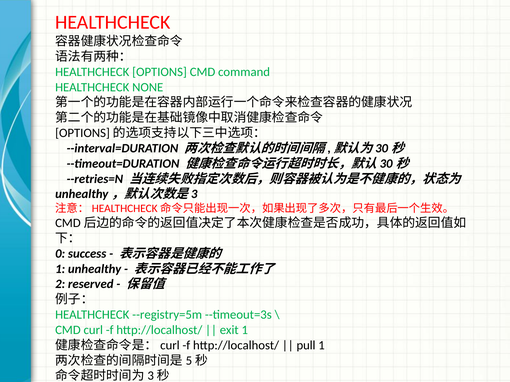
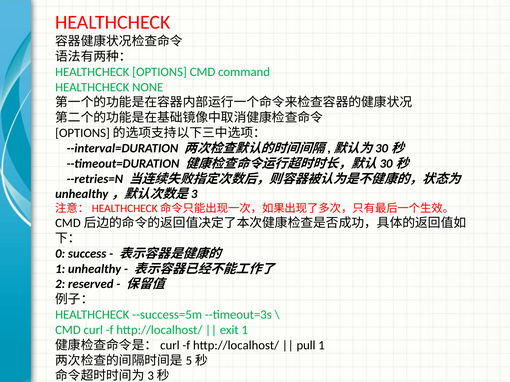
--registry=5m: --registry=5m -> --success=5m (167, 315)
